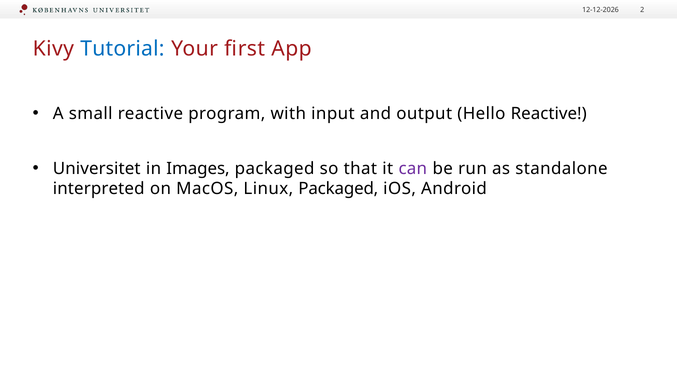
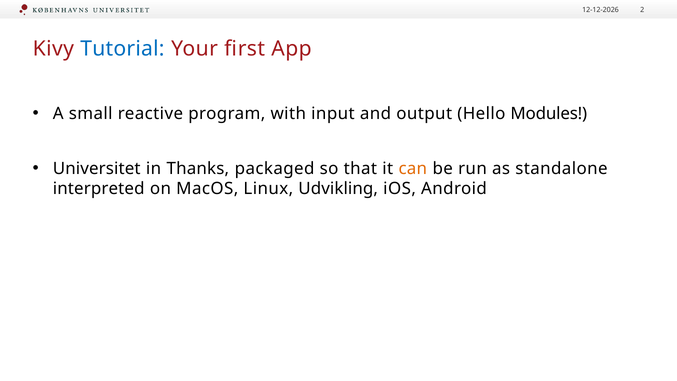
Hello Reactive: Reactive -> Modules (549, 114)
Images: Images -> Thanks (198, 168)
can colour: purple -> orange (413, 168)
Linux Packaged: Packaged -> Udvikling (338, 189)
